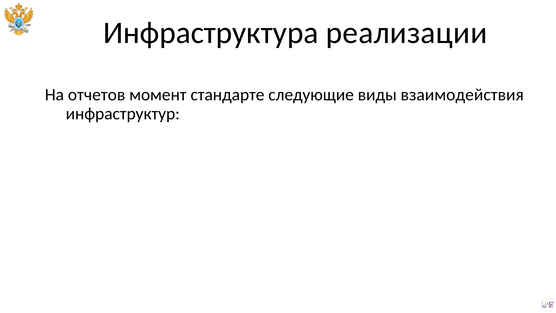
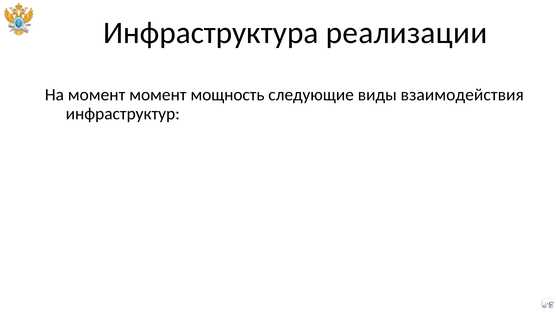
На отчетов: отчетов -> момент (97, 95)
стандарте: стандарте -> мощность (228, 95)
